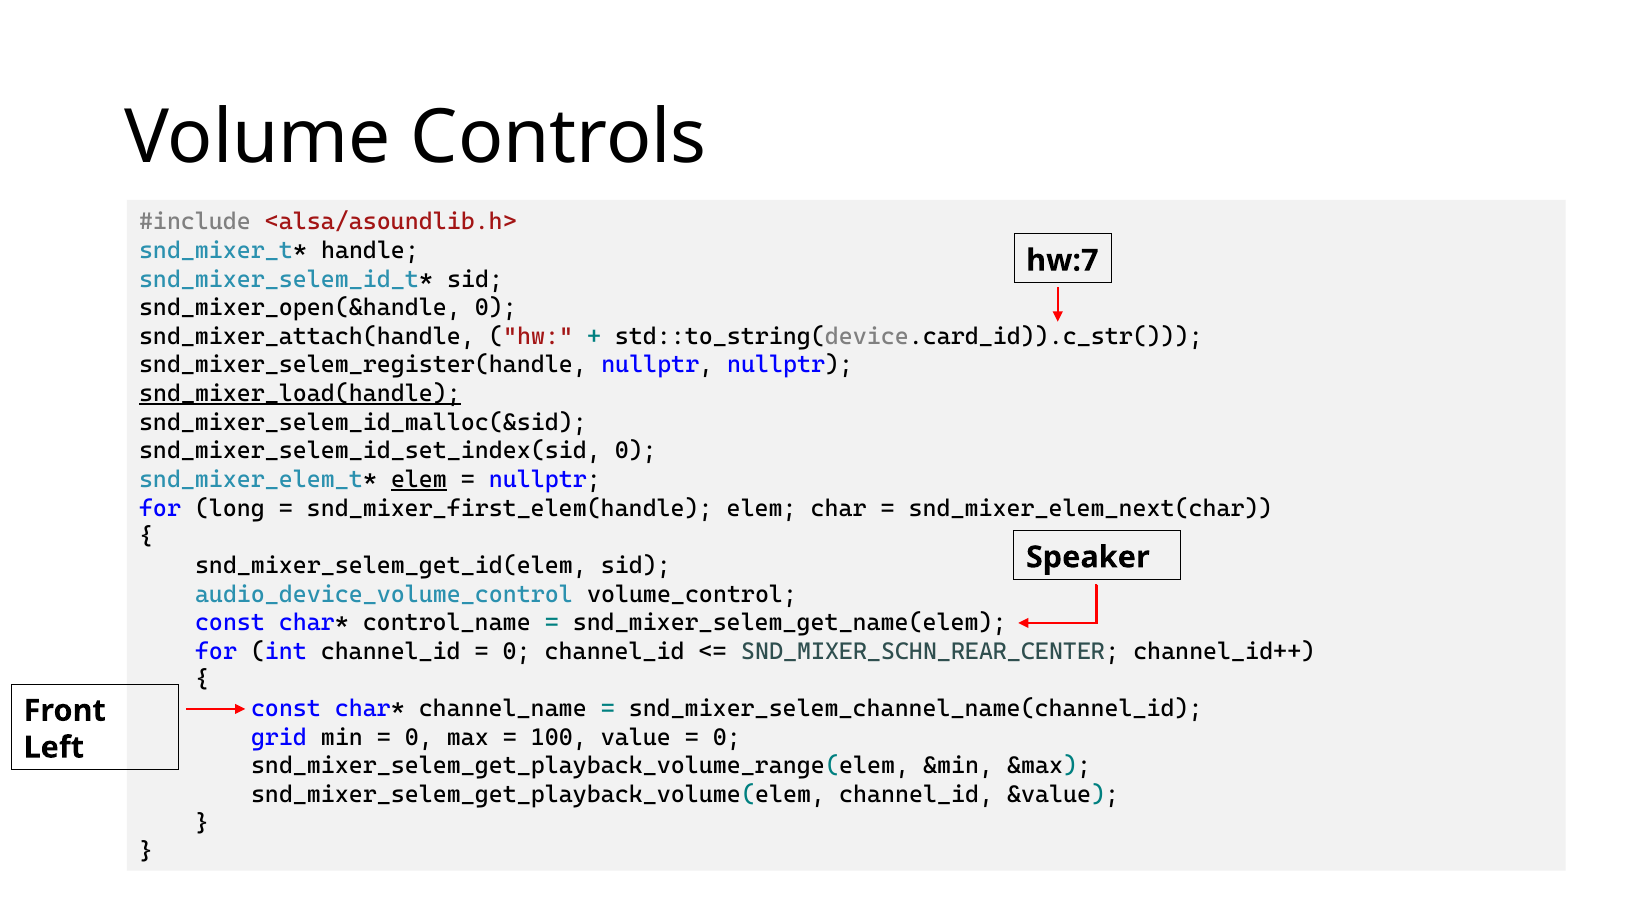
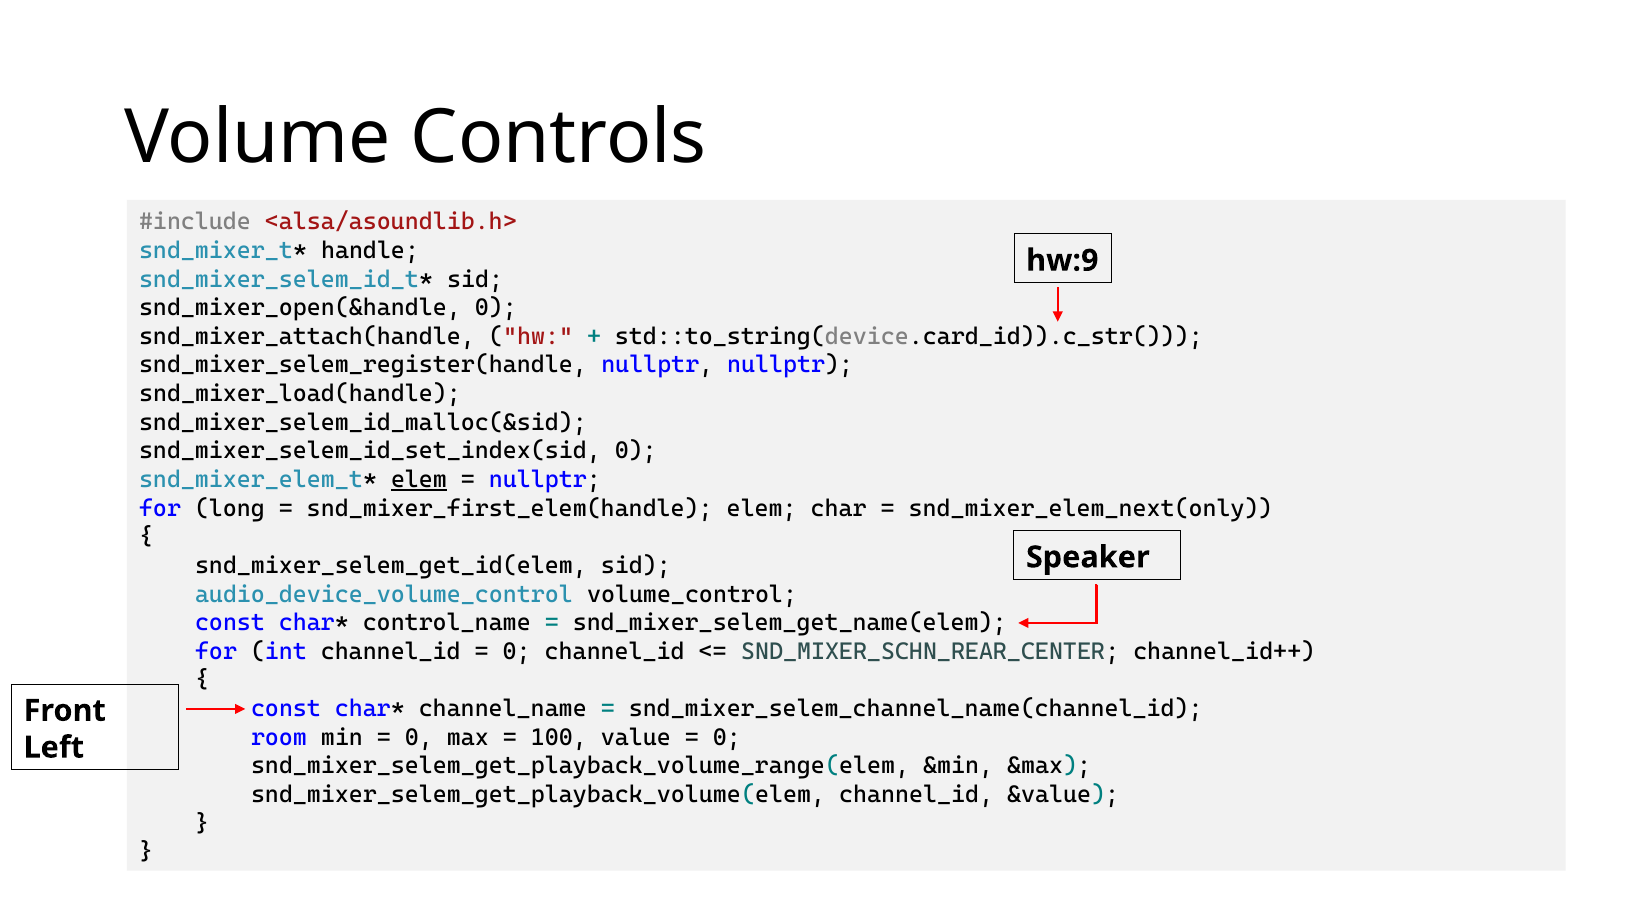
hw:7: hw:7 -> hw:9 (1062, 260)
snd_mixer_load(handle underline: present -> none (300, 394)
snd_mixer_elem_next(char: snd_mixer_elem_next(char -> snd_mixer_elem_next(only (1091, 508)
grid: grid -> room (279, 737)
